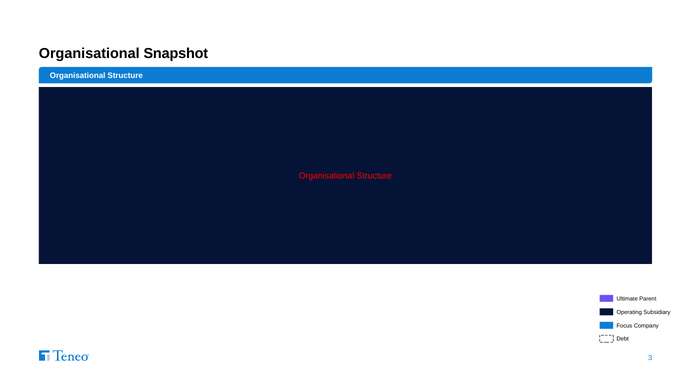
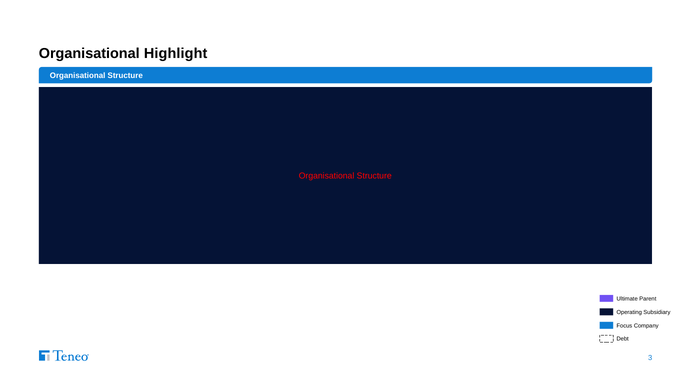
Snapshot: Snapshot -> Highlight (176, 53)
